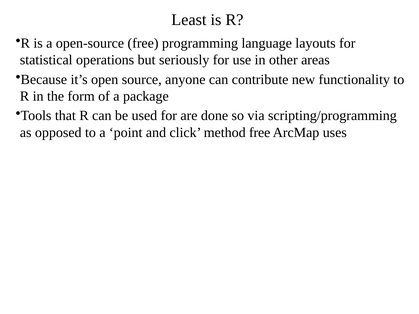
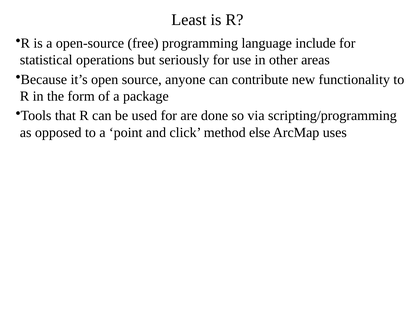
layouts: layouts -> include (316, 43)
method free: free -> else (260, 133)
